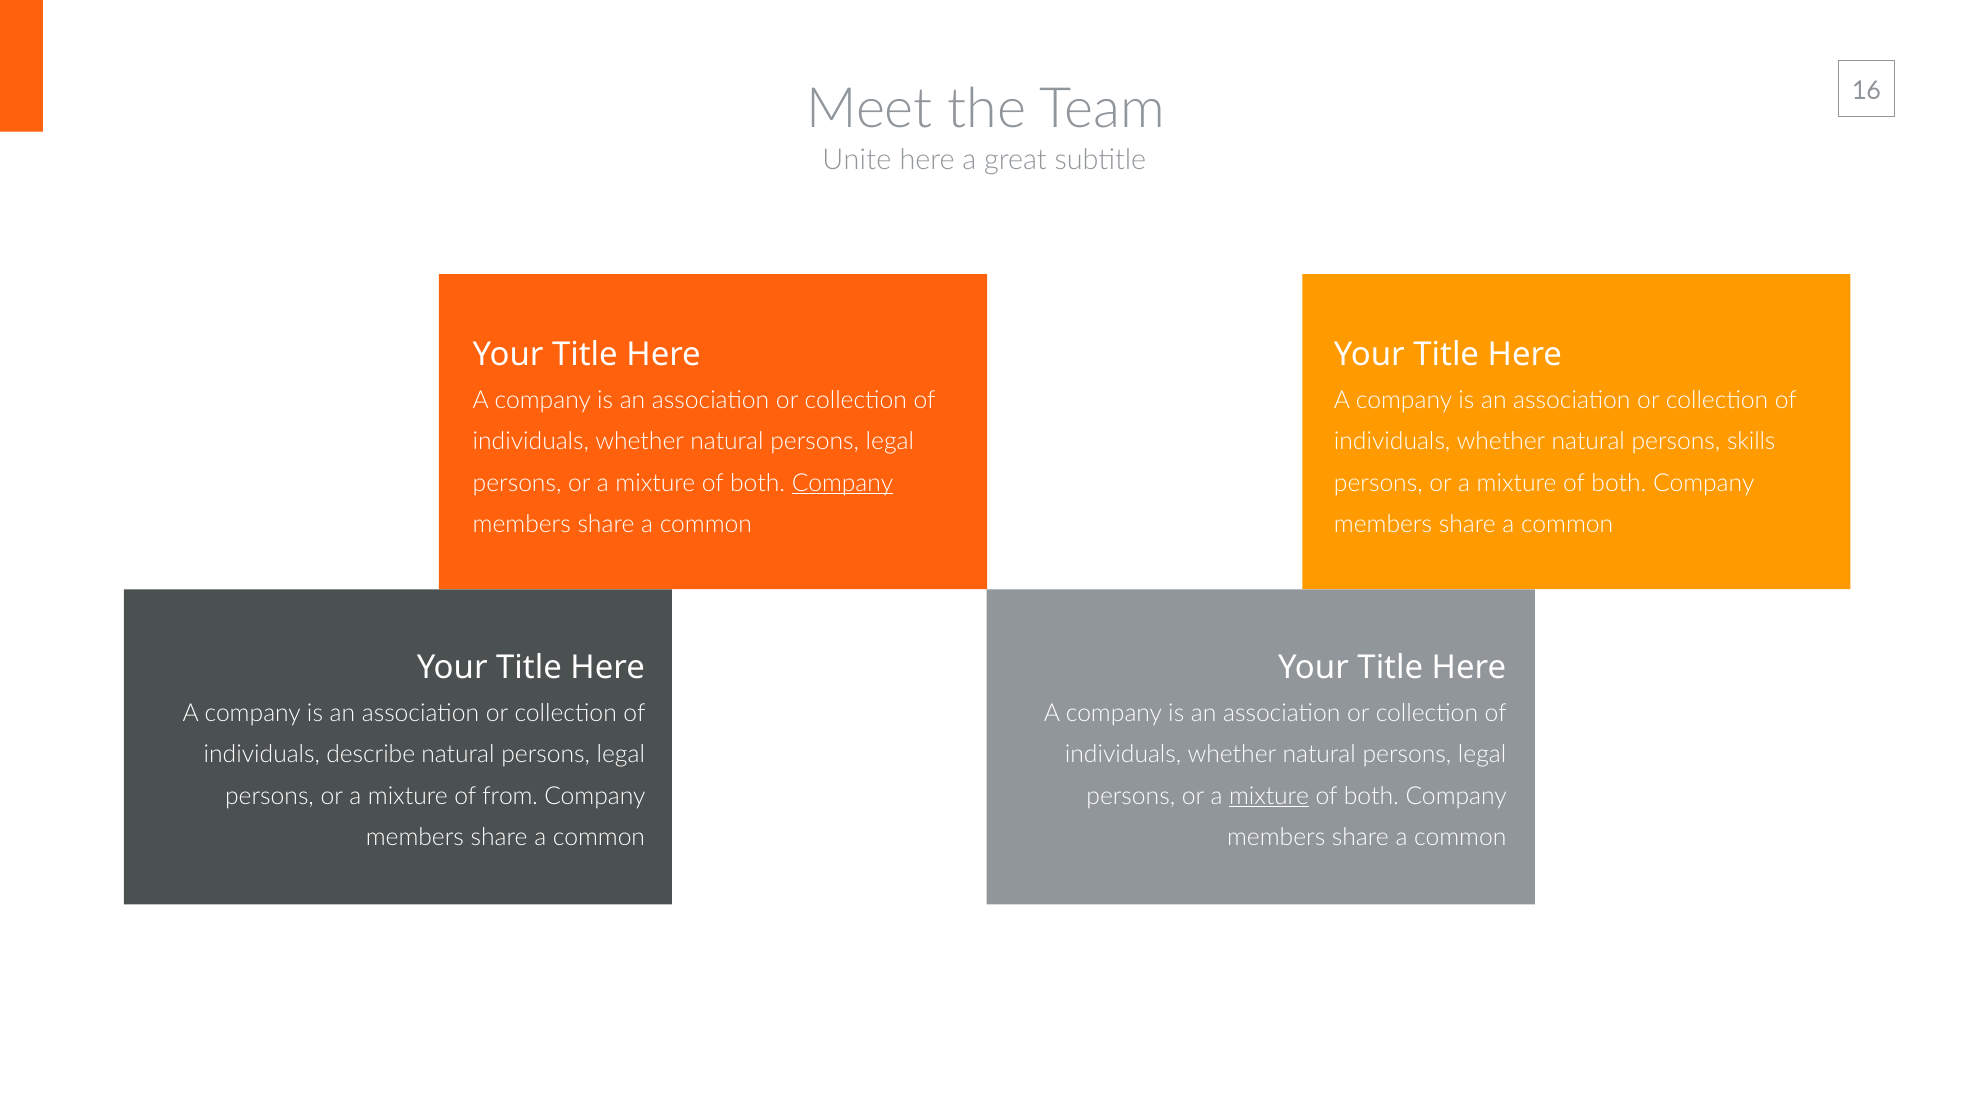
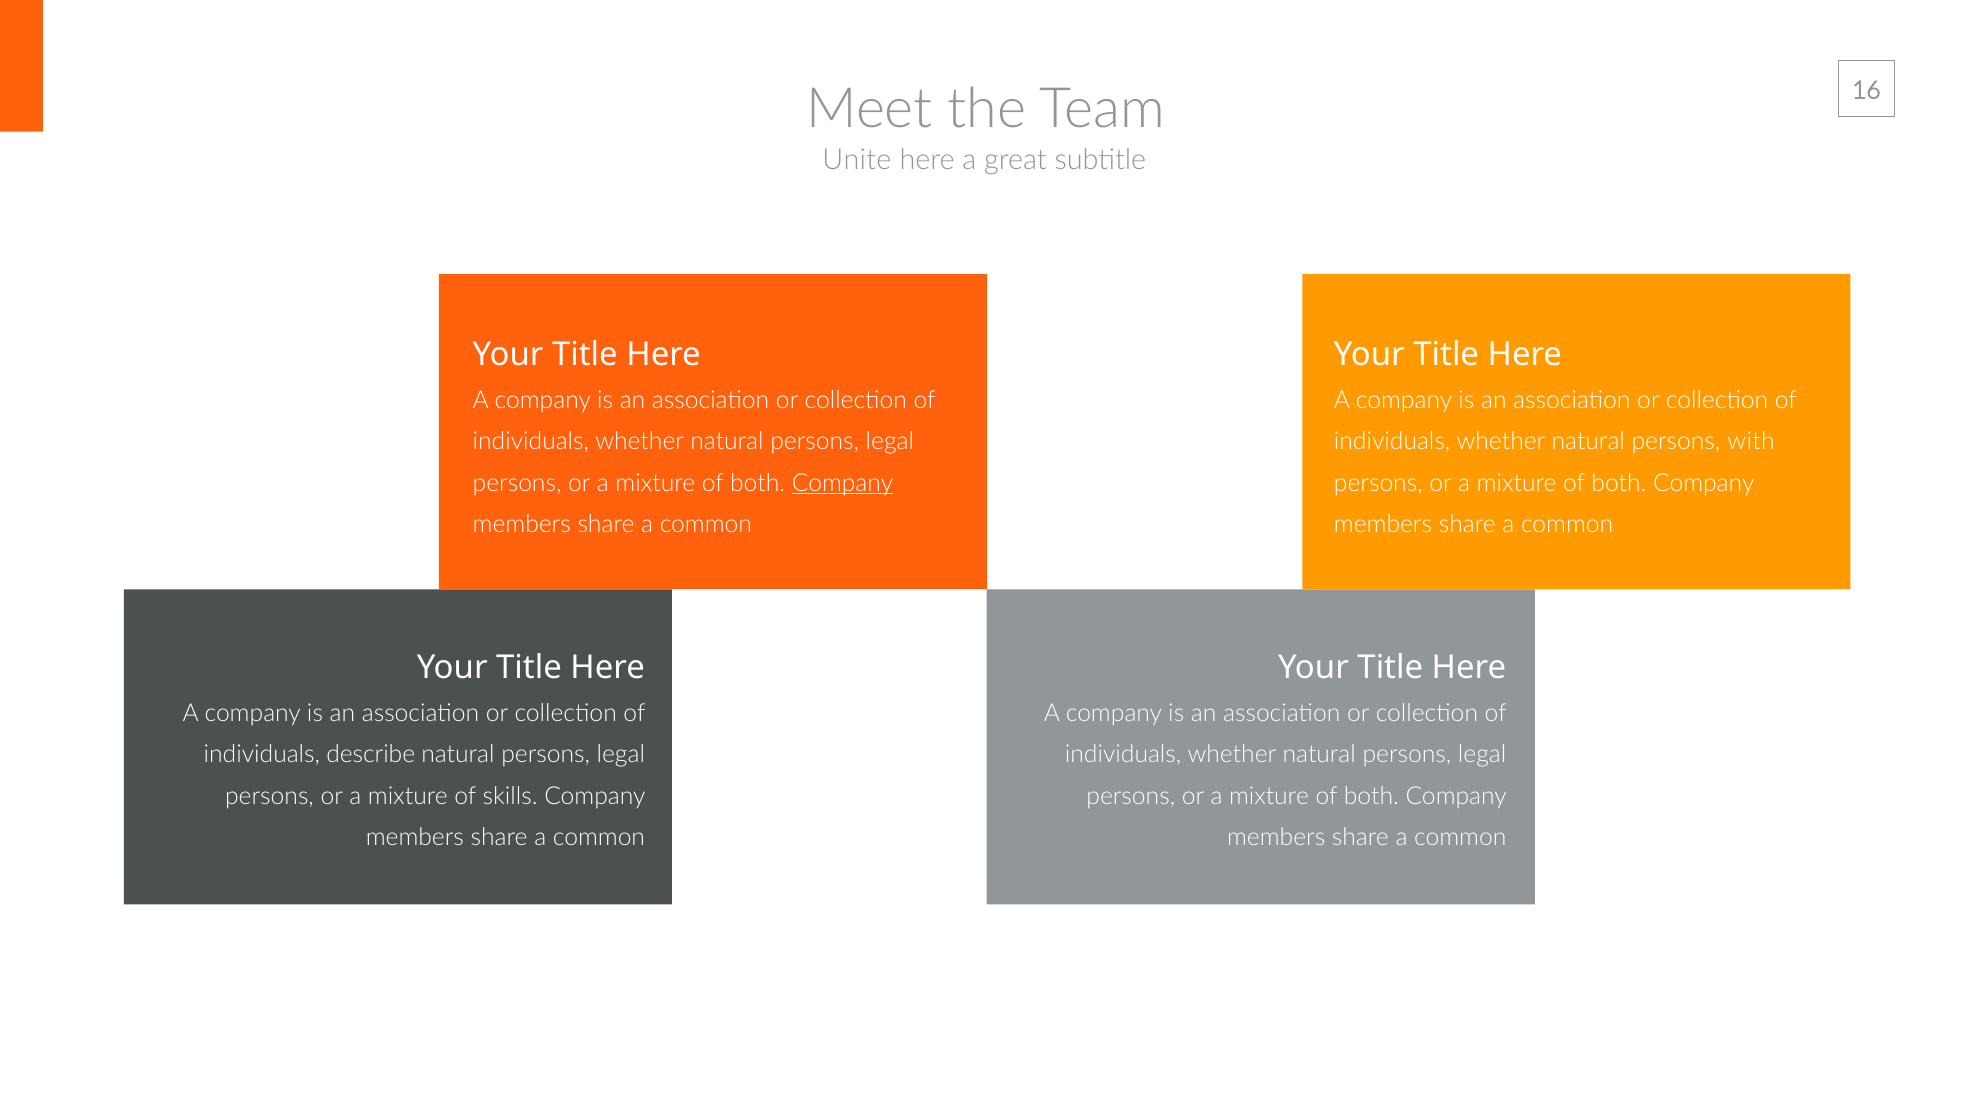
skills: skills -> with (1751, 441)
from: from -> skills (510, 796)
mixture underline: present -> none (1269, 796)
